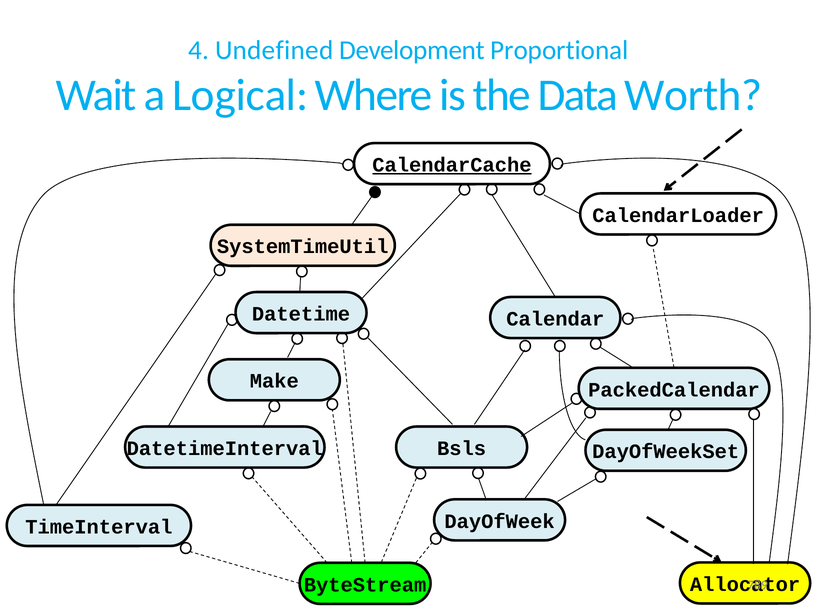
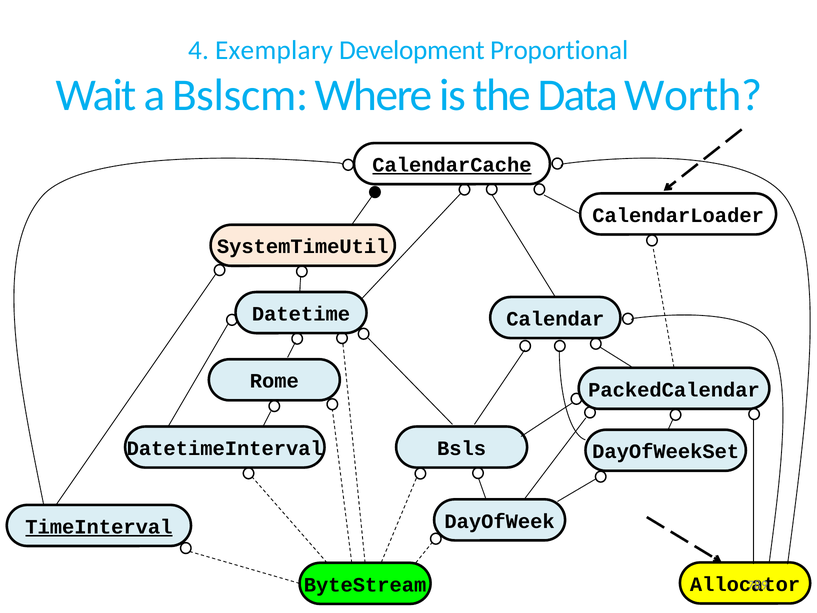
Undefined: Undefined -> Exemplary (274, 50)
Logical: Logical -> Bslscm (240, 95)
Make: Make -> Rome (274, 381)
TimeInterval underline: none -> present (99, 527)
